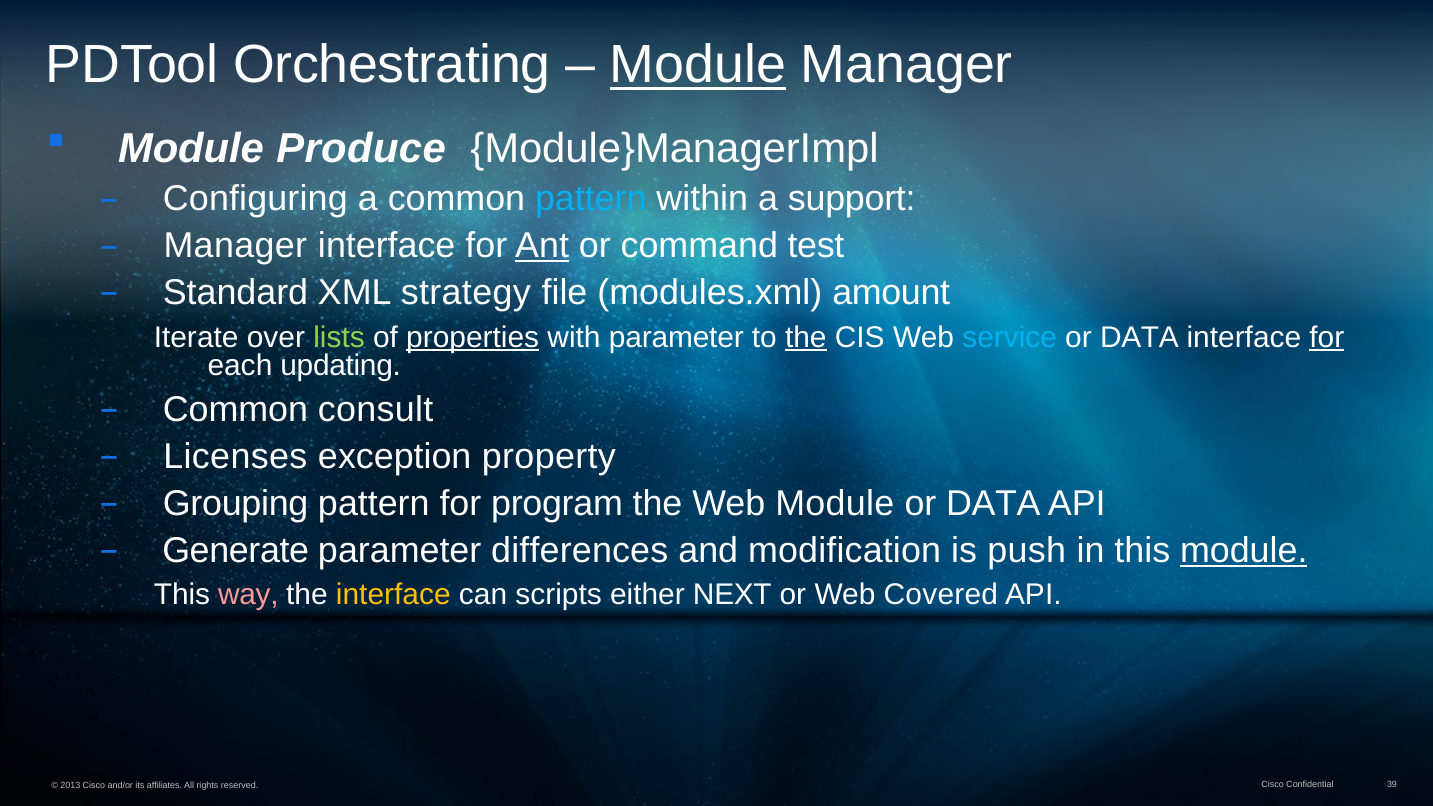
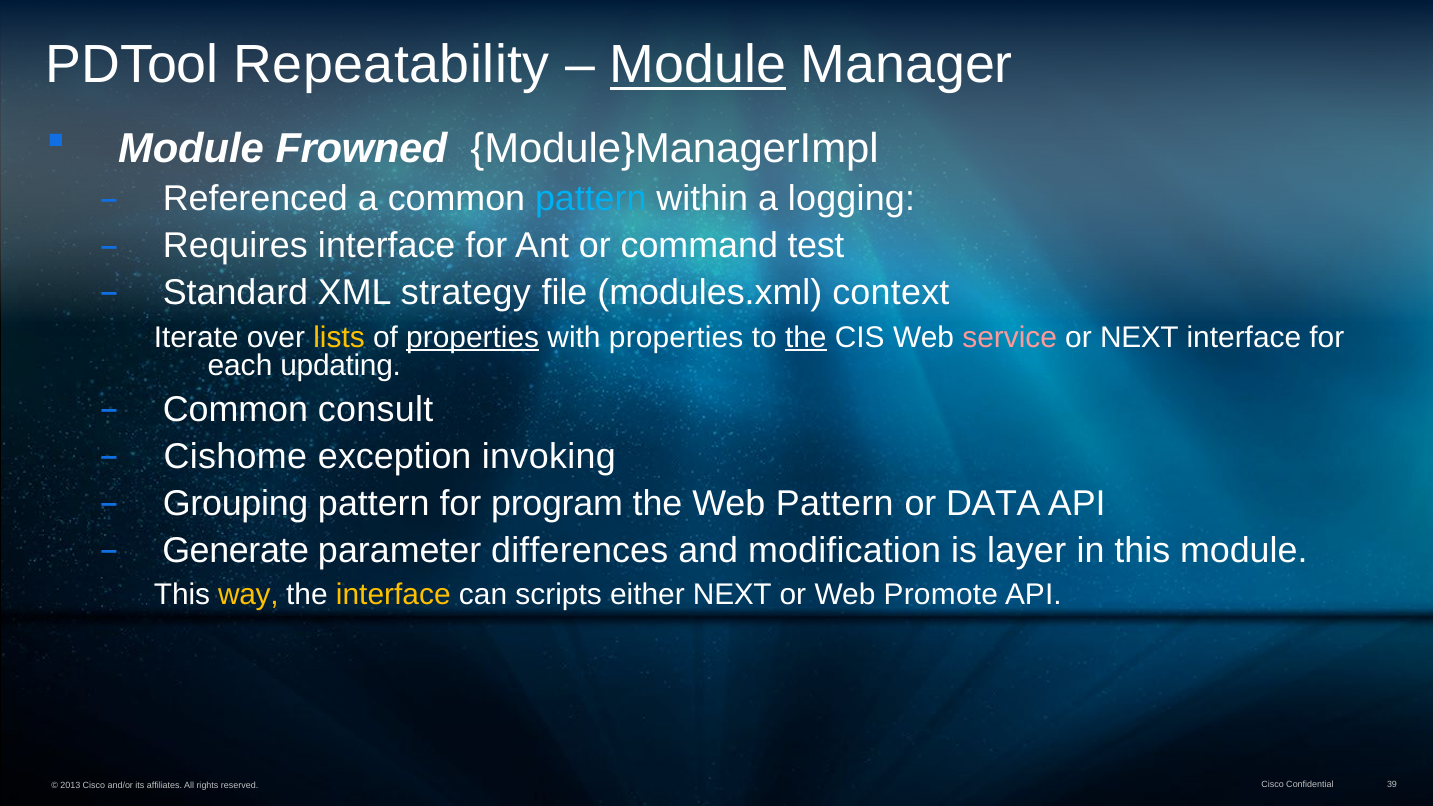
Orchestrating: Orchestrating -> Repeatability (392, 65)
Produce: Produce -> Frowned (361, 149)
Configuring: Configuring -> Referenced (255, 199)
support: support -> logging (851, 199)
Manager: Manager -> Requires (235, 246)
Ant underline: present -> none (542, 246)
amount: amount -> context (891, 293)
lists colour: light green -> yellow (339, 337)
with parameter: parameter -> properties (676, 337)
service colour: light blue -> pink (1010, 337)
DATA: DATA -> NEXT (1139, 337)
for underline: present -> none (1327, 337)
Licenses: Licenses -> Cishome (235, 457)
property: property -> invoking (549, 457)
Web Module: Module -> Pattern (835, 504)
push: push -> layer (1027, 551)
module underline: present -> none (1244, 551)
way colour: pink -> yellow (248, 595)
Covered: Covered -> Promote (941, 595)
